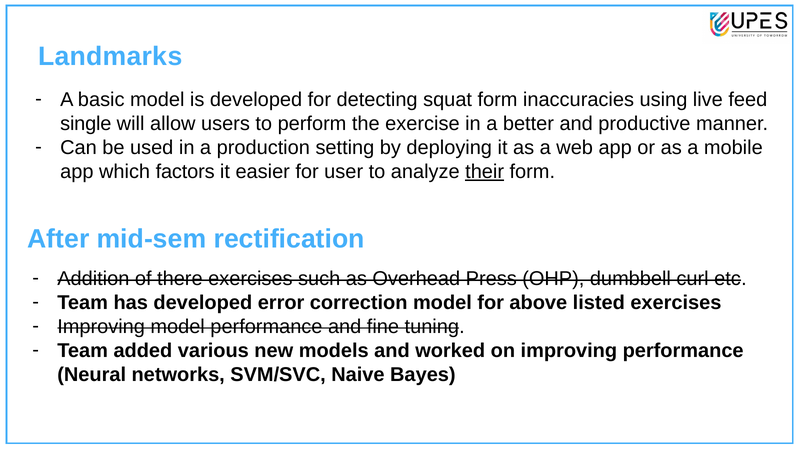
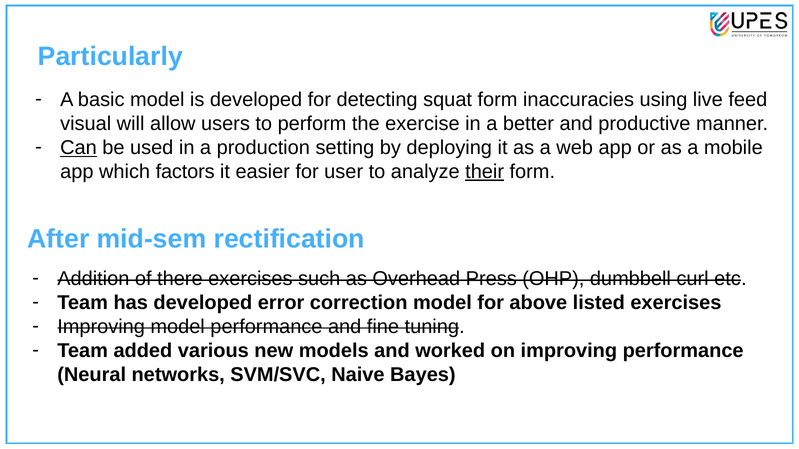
Landmarks: Landmarks -> Particularly (110, 57)
single: single -> visual (86, 124)
Can underline: none -> present (79, 148)
